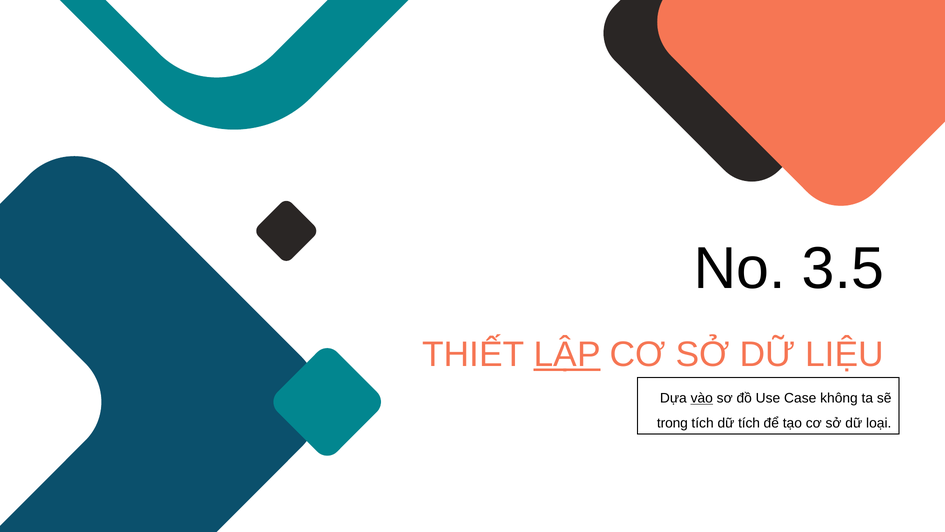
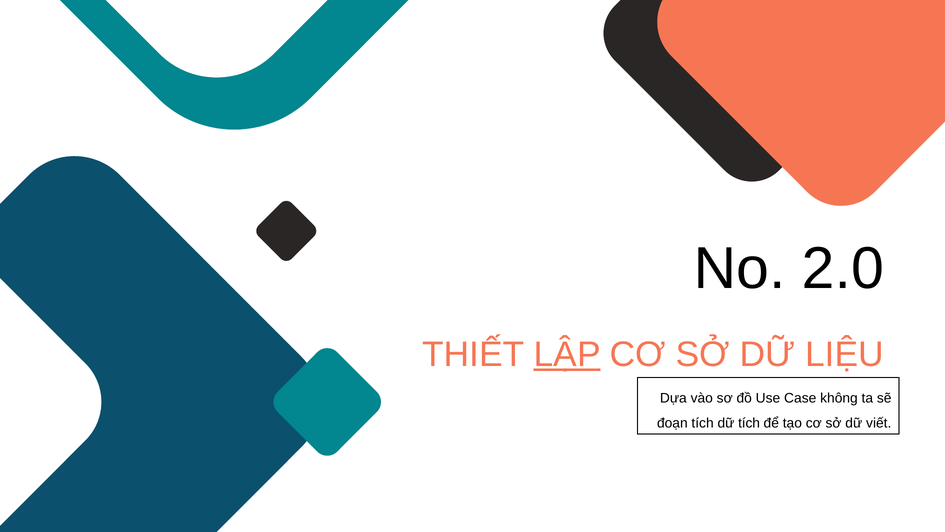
3.5: 3.5 -> 2.0 (843, 269)
vào underline: present -> none (702, 398)
trong: trong -> đoạn (672, 423)
loại: loại -> viết (879, 423)
